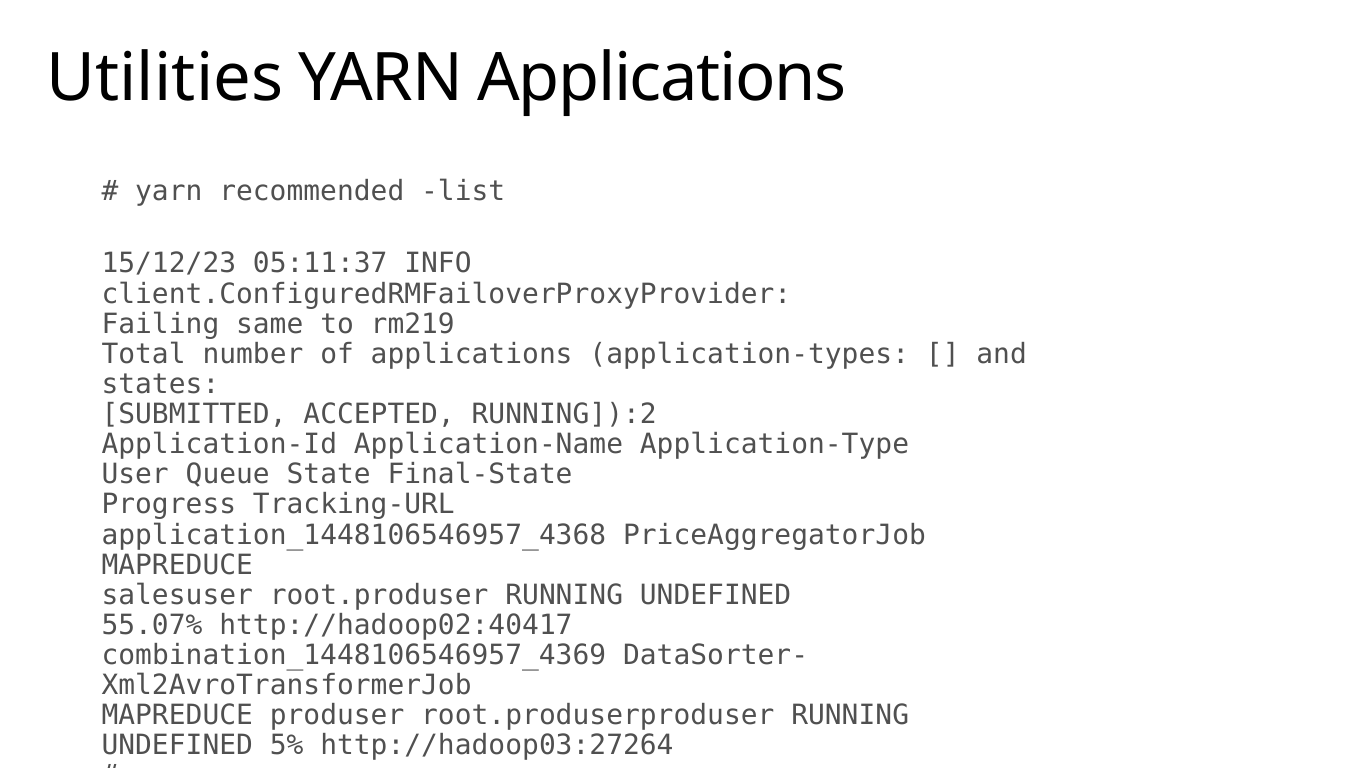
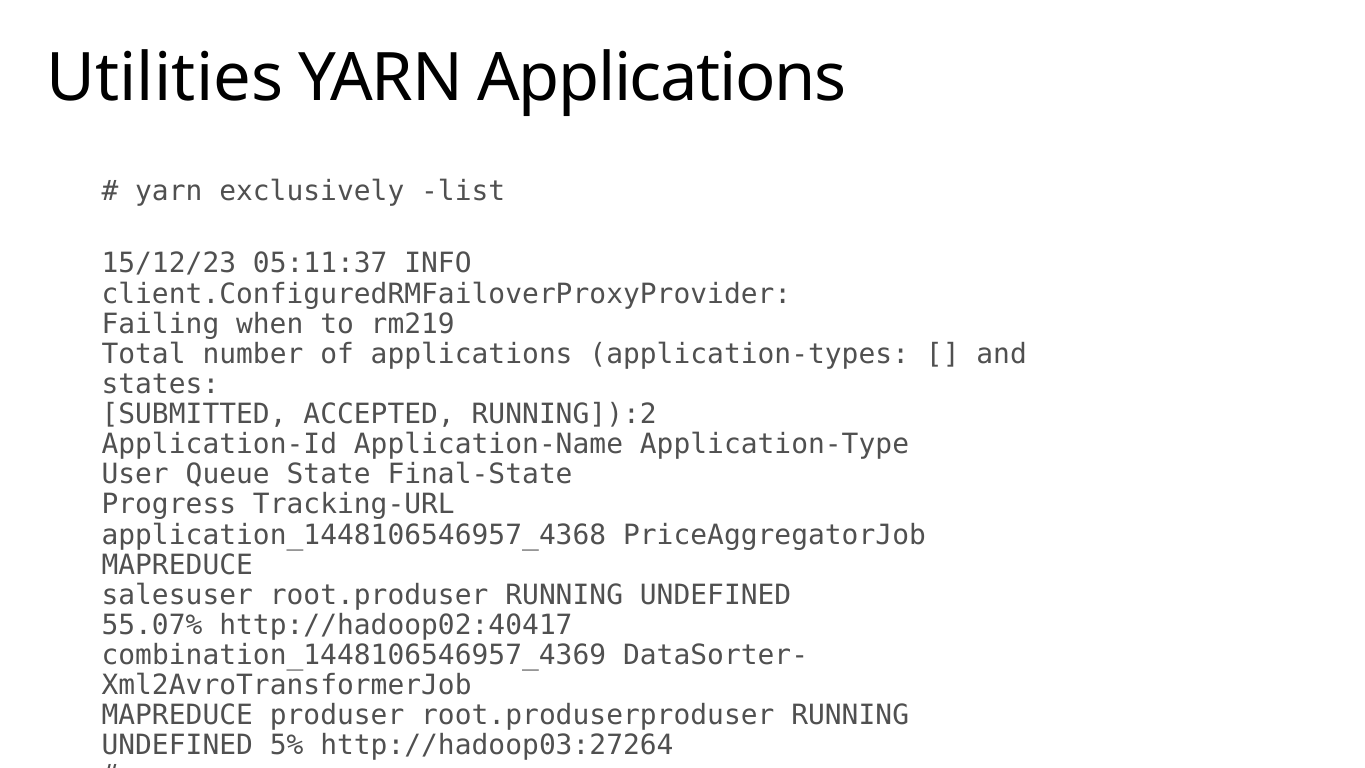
recommended: recommended -> exclusively (312, 192)
same: same -> when (270, 324)
